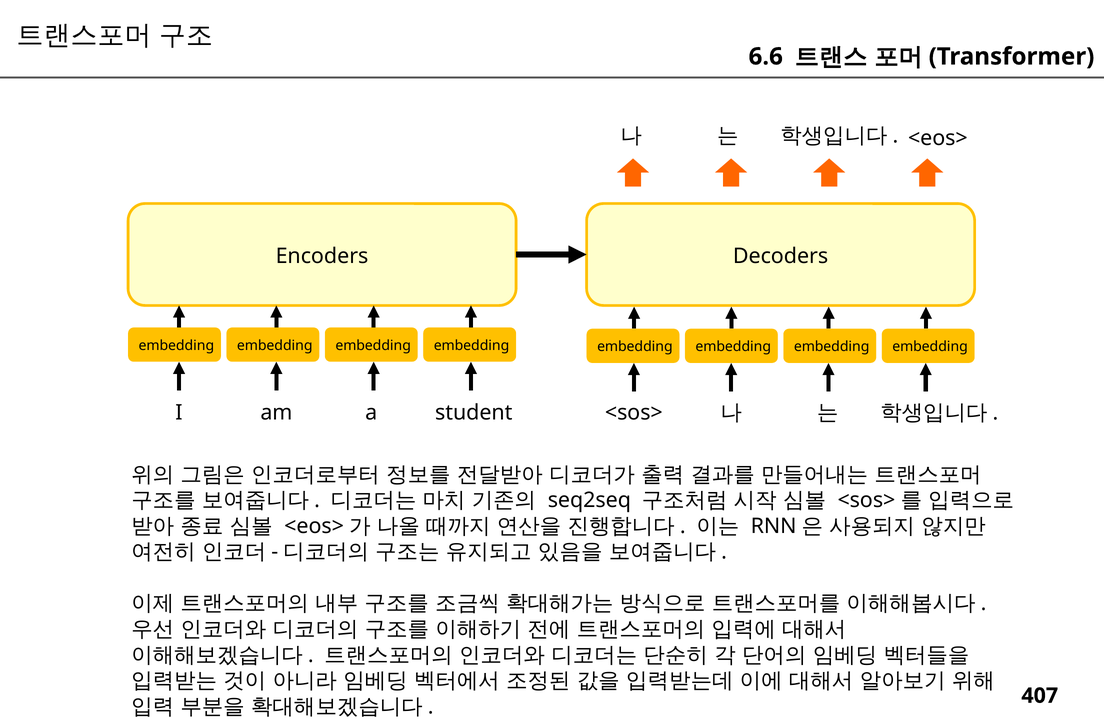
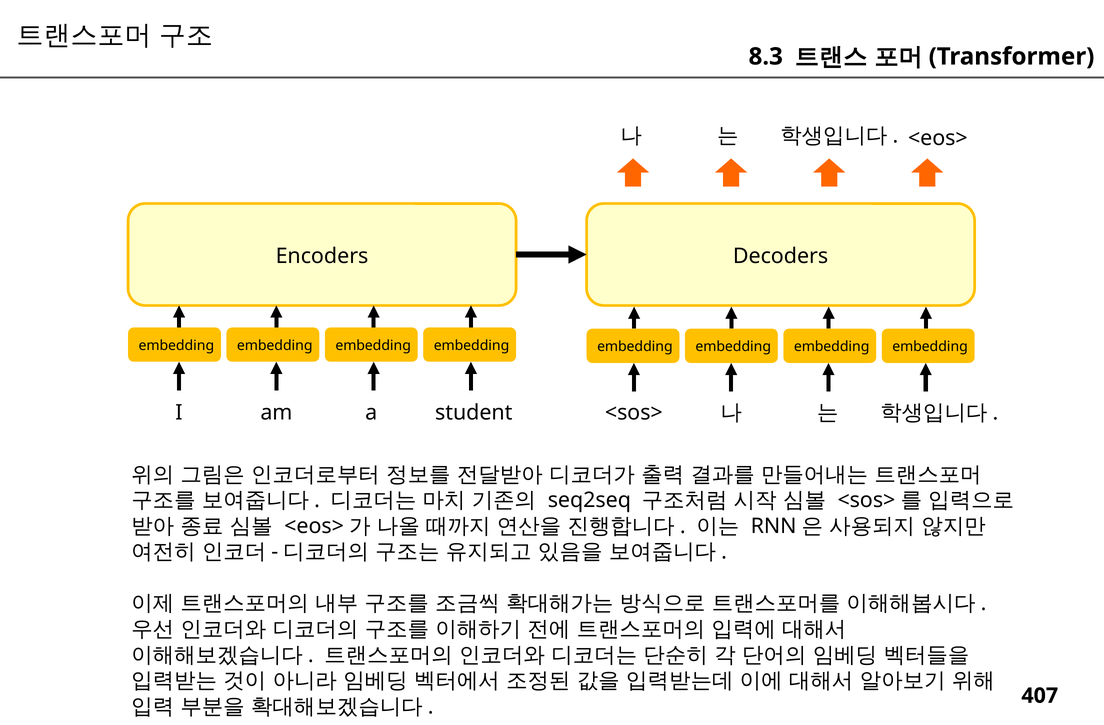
6.6: 6.6 -> 8.3 (766, 57)
